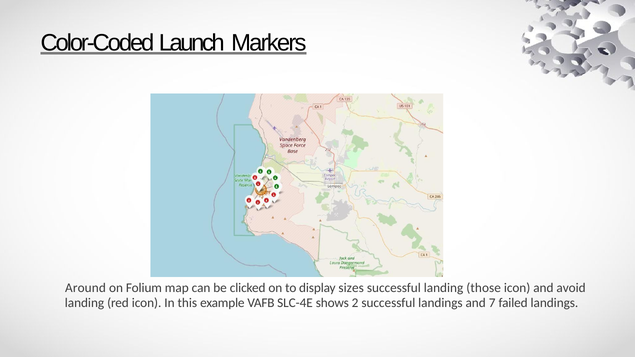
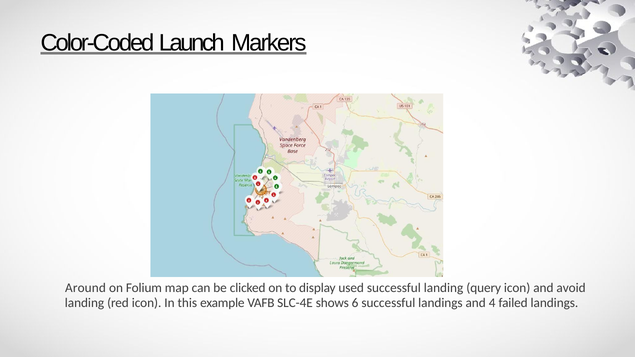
sizes: sizes -> used (351, 288)
those: those -> query (484, 288)
2: 2 -> 6 (355, 303)
7: 7 -> 4 (492, 303)
